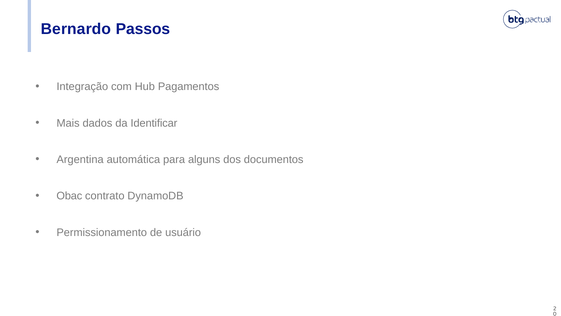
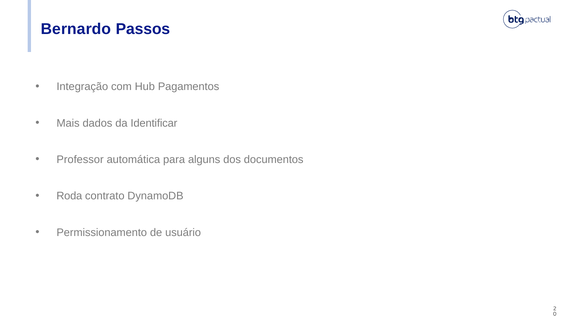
Argentina: Argentina -> Professor (80, 159)
Obac: Obac -> Roda (69, 196)
